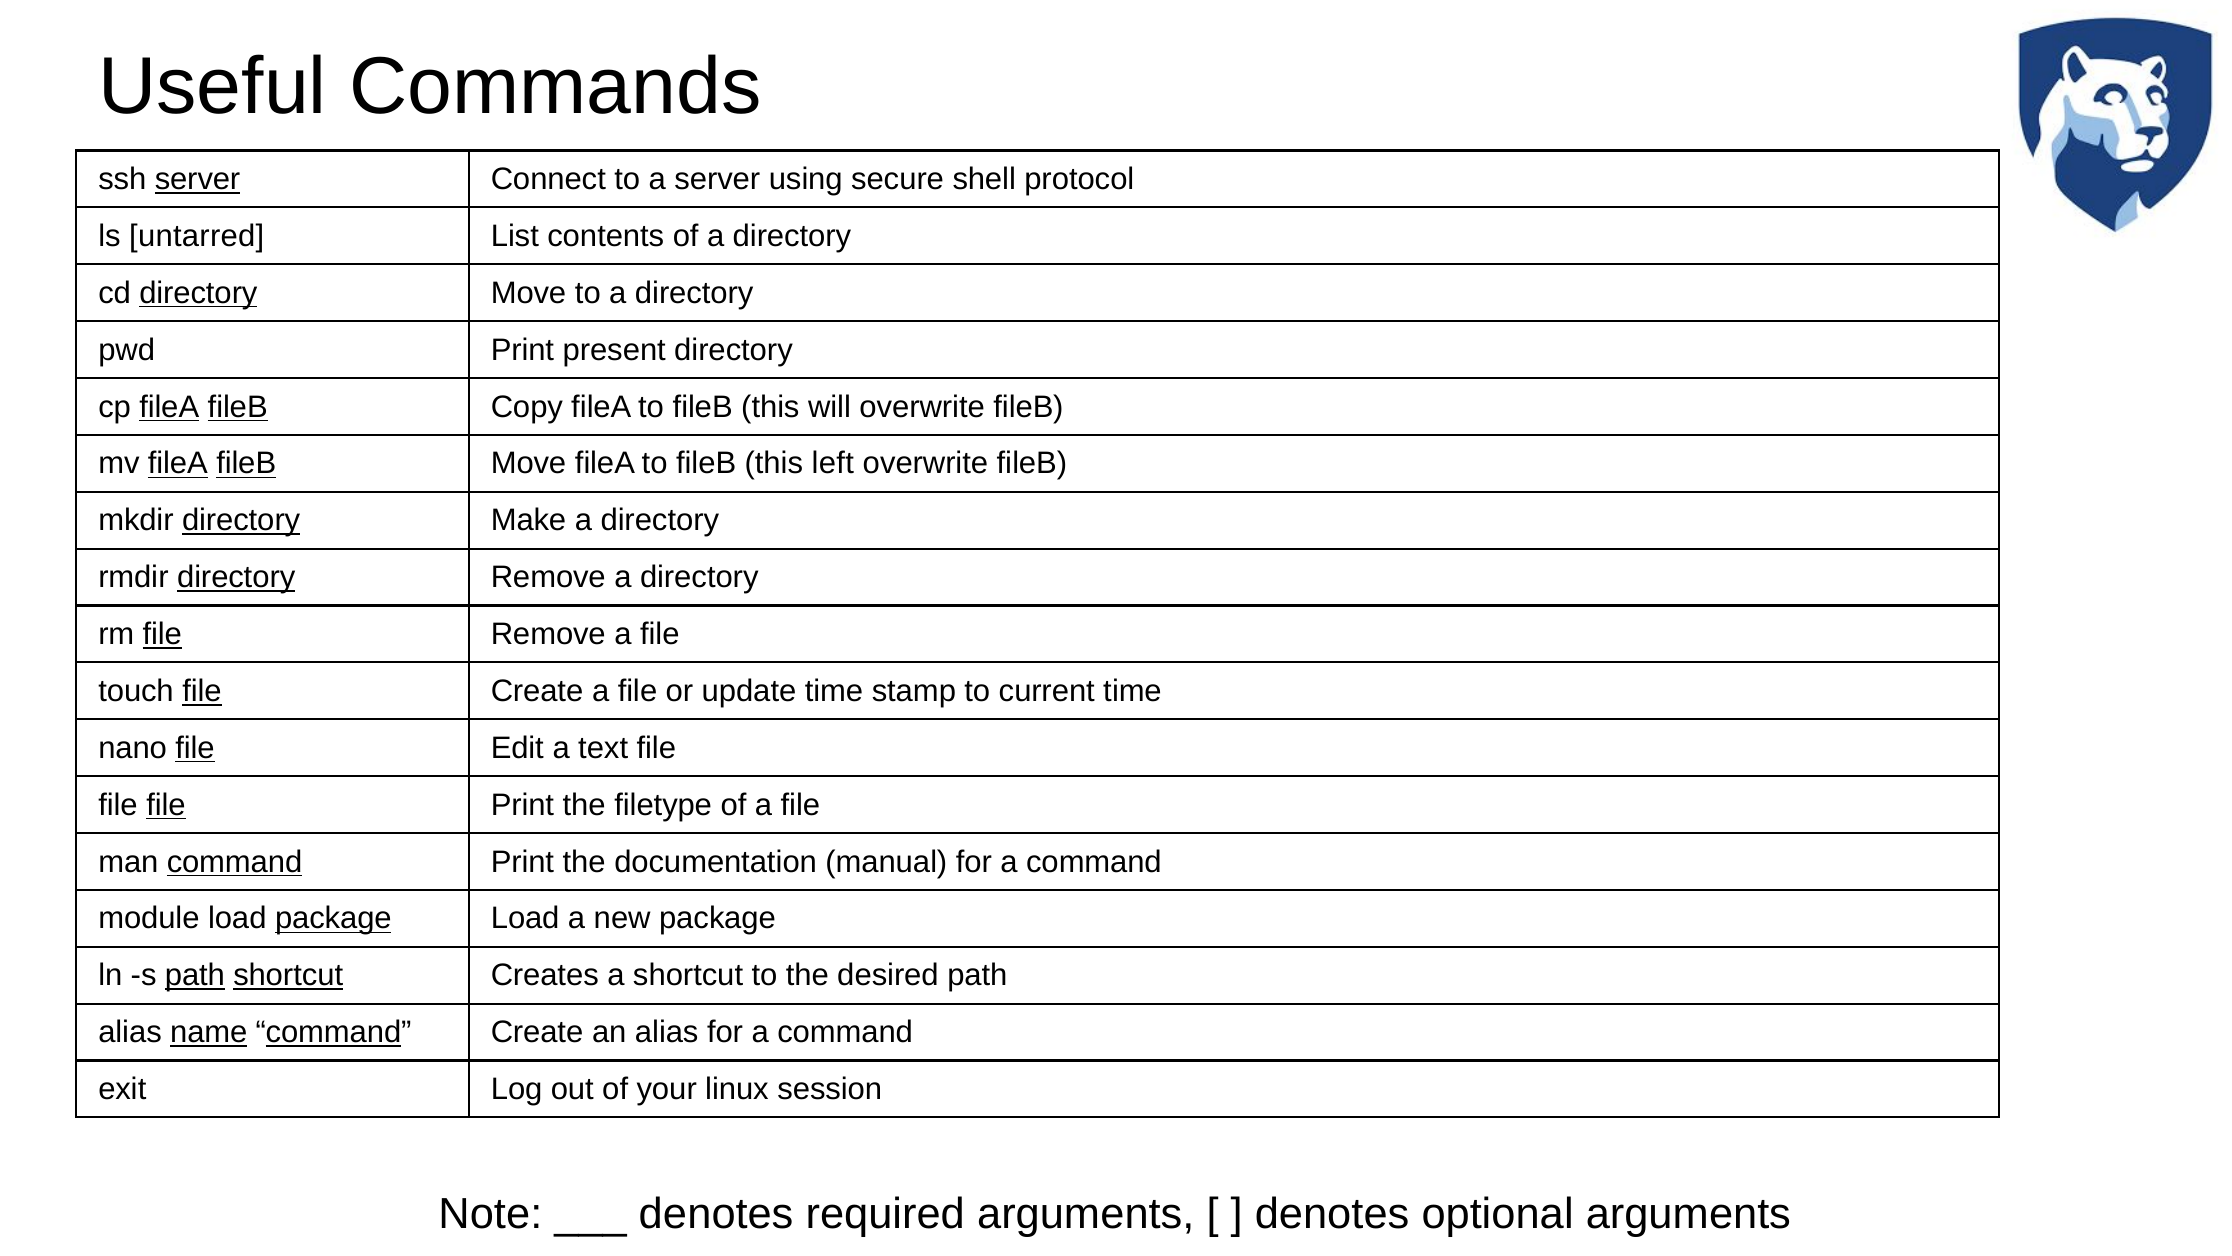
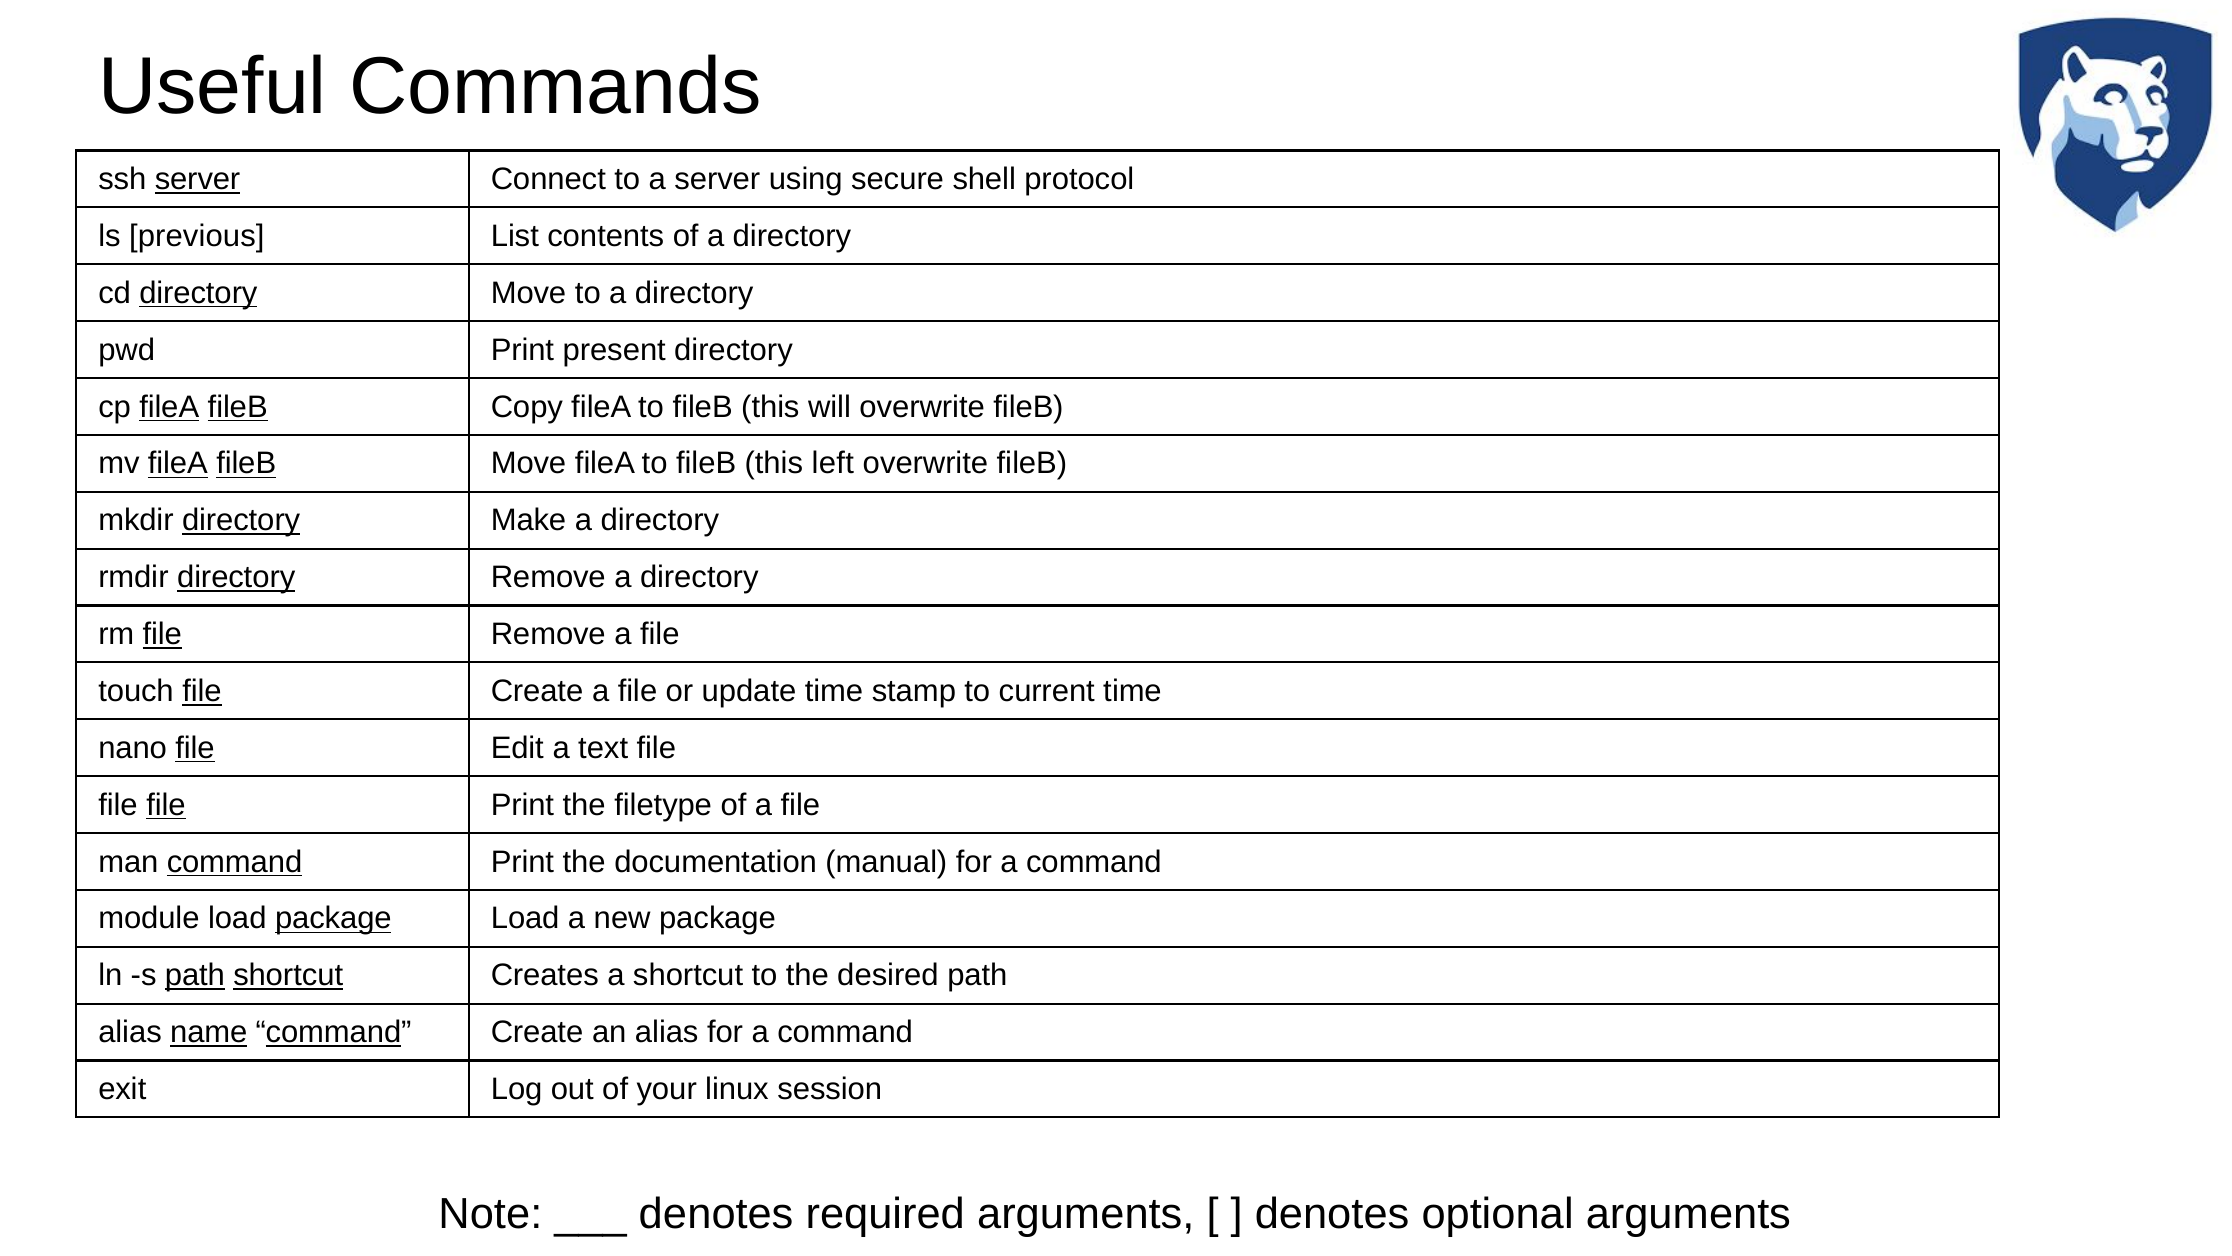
untarred: untarred -> previous (197, 236)
